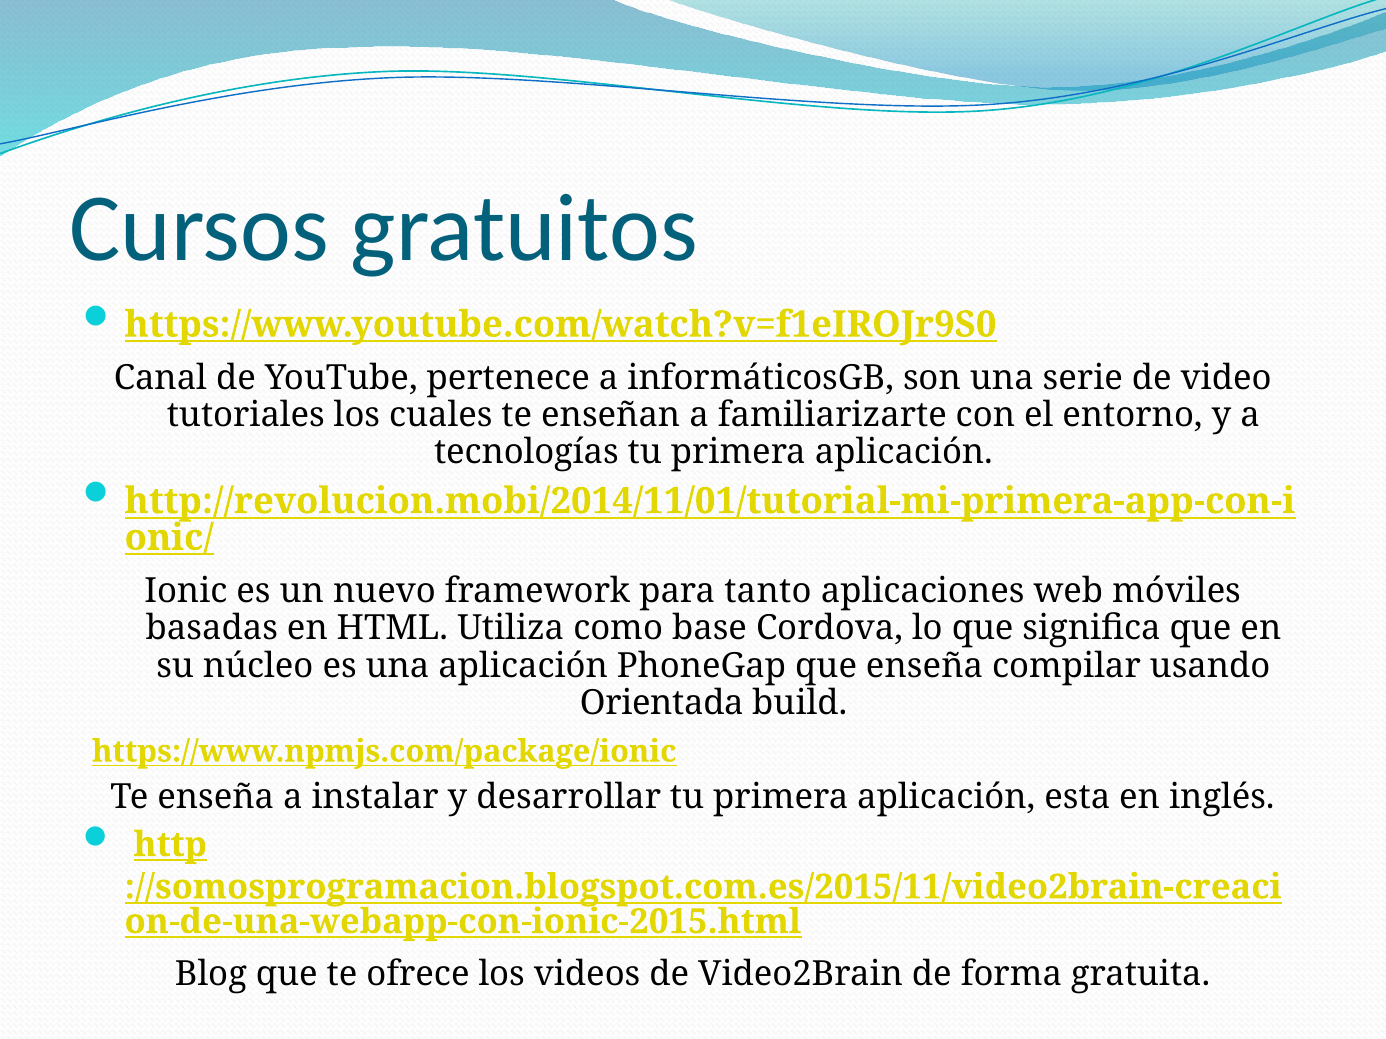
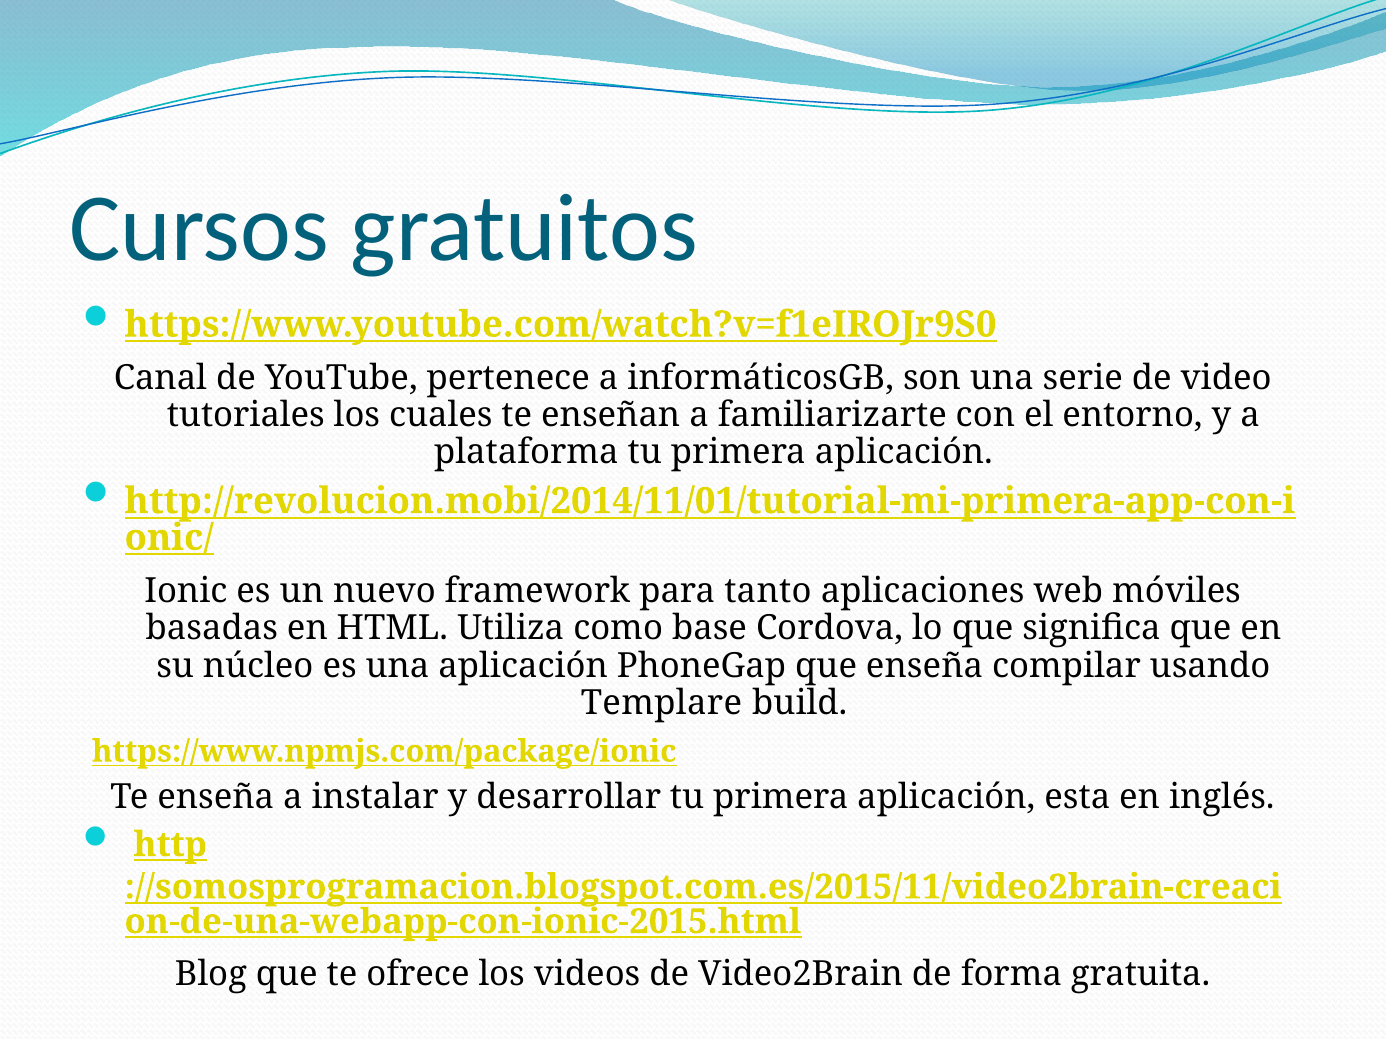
tecnologías: tecnologías -> plataforma (526, 453)
Orientada: Orientada -> Templare (661, 703)
